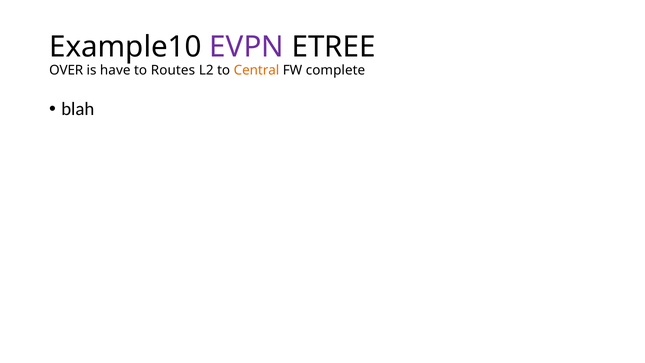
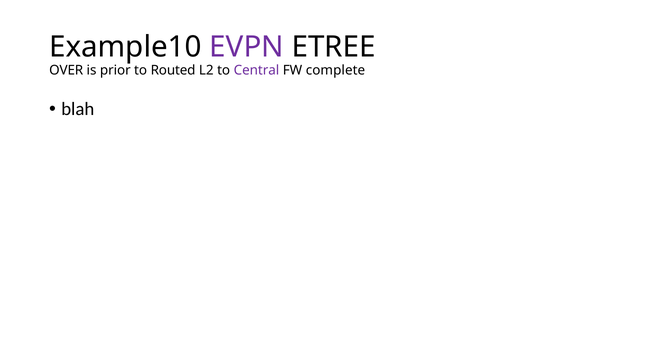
have: have -> prior (115, 70)
Routes: Routes -> Routed (173, 70)
Central colour: orange -> purple (256, 70)
